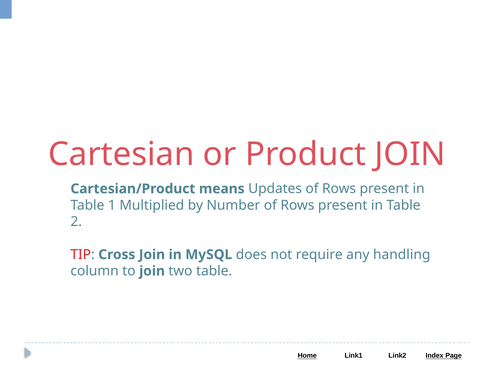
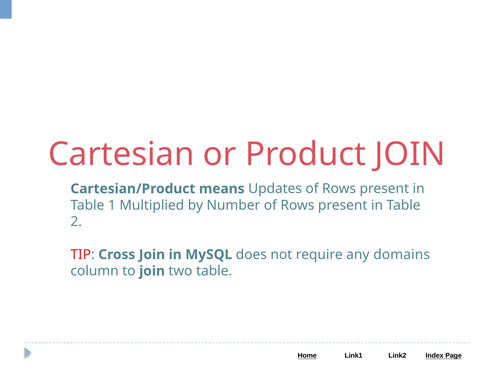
handling: handling -> domains (402, 255)
